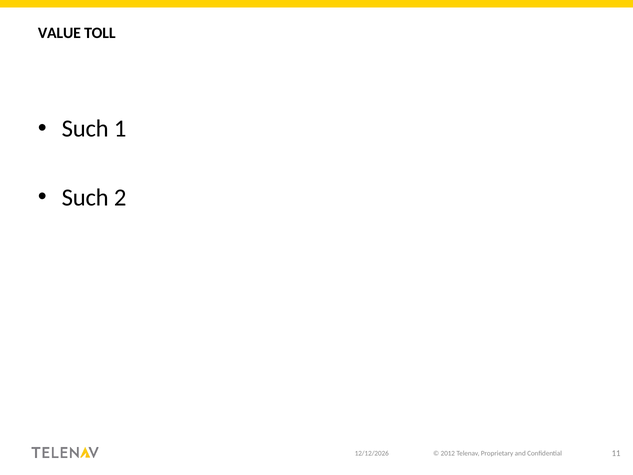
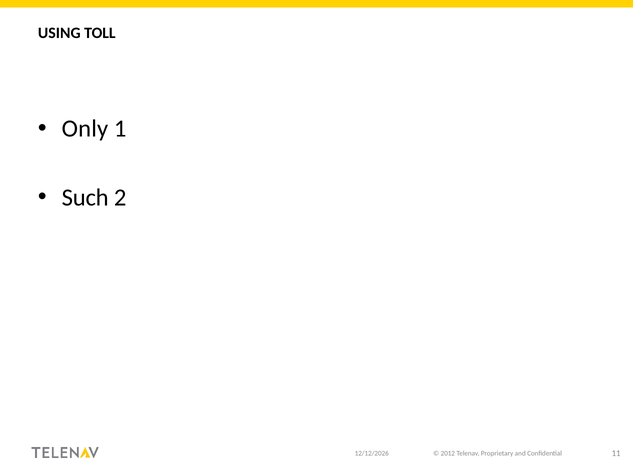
VALUE: VALUE -> USING (59, 33)
Such: Such -> Only (85, 129)
